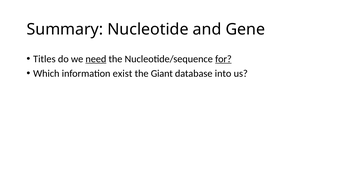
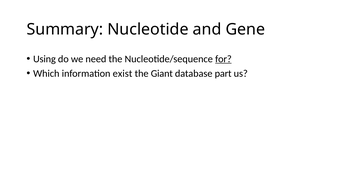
Titles: Titles -> Using (44, 59)
need underline: present -> none (96, 59)
into: into -> part (223, 74)
